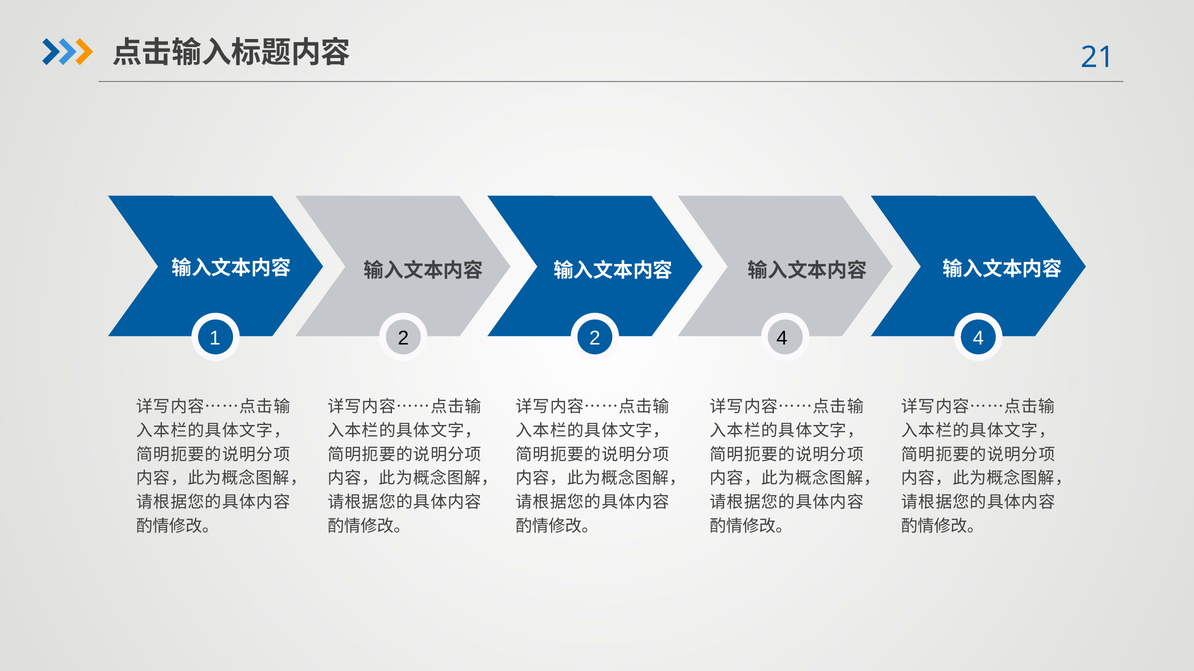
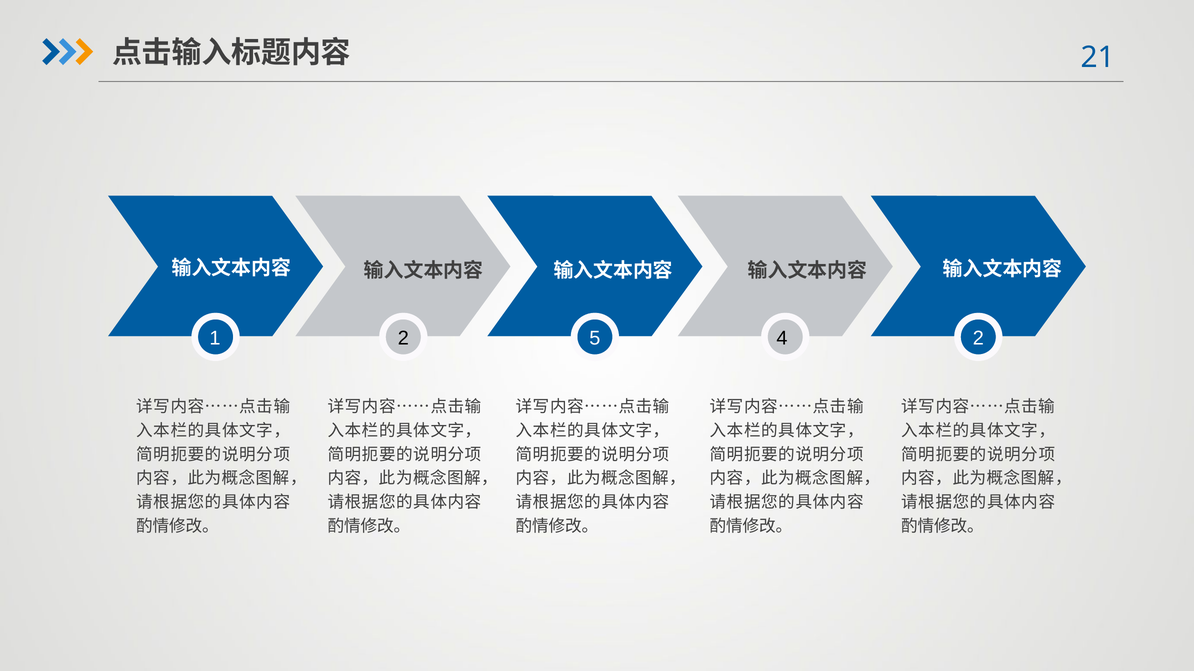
2 2: 2 -> 5 (595, 339)
4 4: 4 -> 2 (978, 339)
